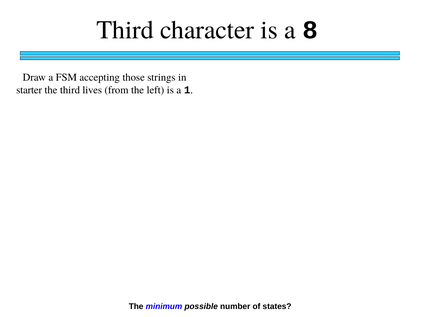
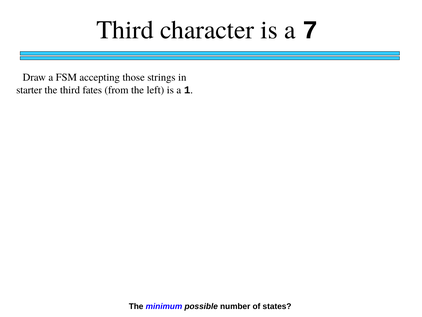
8: 8 -> 7 (310, 30)
lives: lives -> fates (92, 90)
